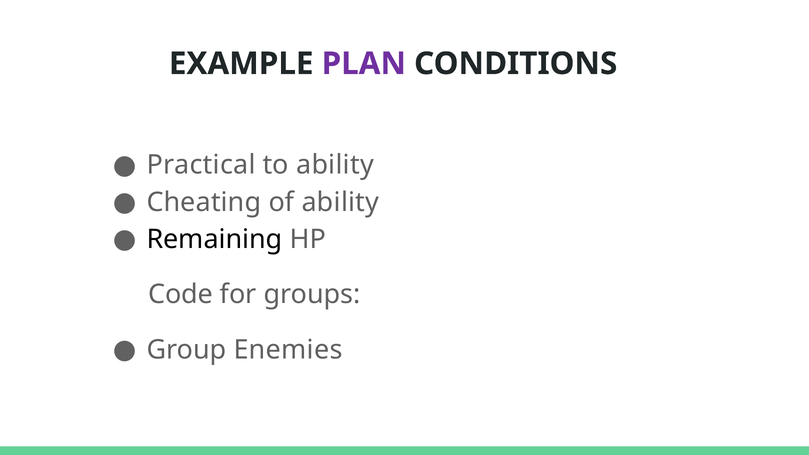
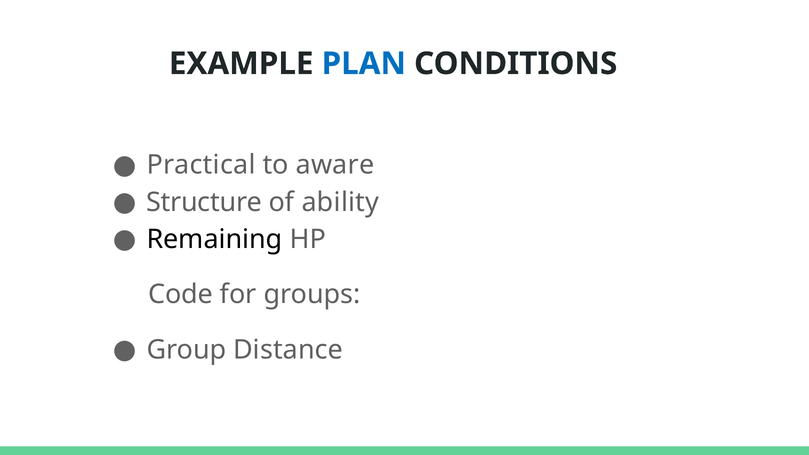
PLAN colour: purple -> blue (364, 64)
to ability: ability -> aware (335, 165)
Cheating: Cheating -> Structure (204, 202)
Enemies: Enemies -> Distance (288, 350)
